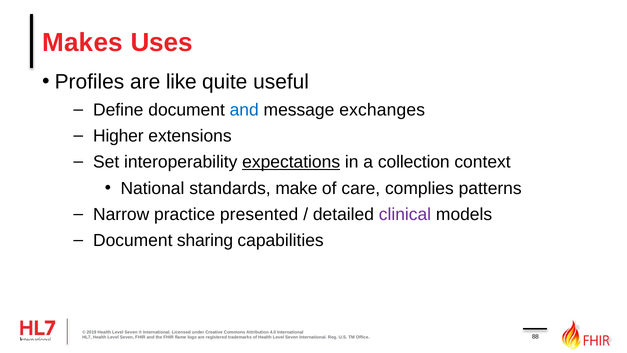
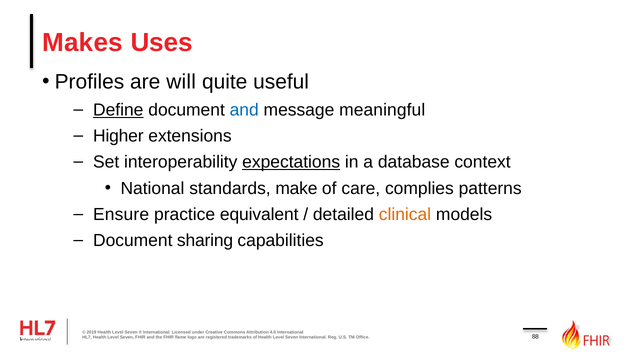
like: like -> will (181, 82)
Define underline: none -> present (118, 110)
exchanges: exchanges -> meaningful (382, 110)
collection: collection -> database (414, 162)
Narrow: Narrow -> Ensure (121, 214)
presented: presented -> equivalent (259, 214)
clinical colour: purple -> orange (405, 214)
